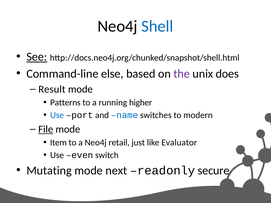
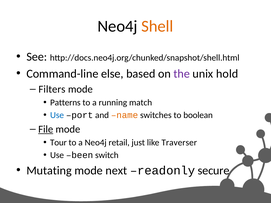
Shell colour: blue -> orange (157, 26)
See underline: present -> none (37, 57)
does: does -> hold (227, 74)
Result: Result -> Filters (52, 89)
higher: higher -> match (141, 103)
name colour: blue -> orange (125, 115)
modern: modern -> boolean (198, 115)
Item: Item -> Tour (58, 143)
Evaluator: Evaluator -> Traverser (179, 143)
even: even -> been (80, 155)
